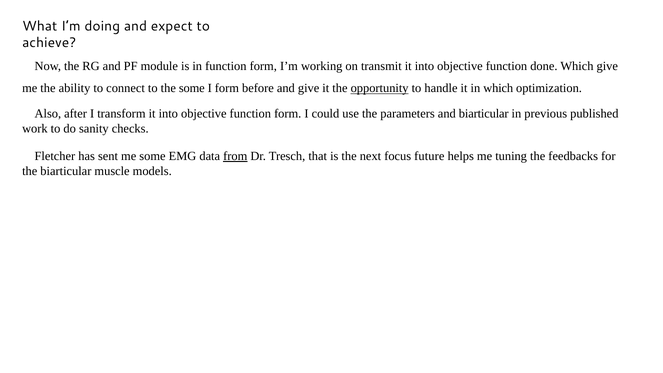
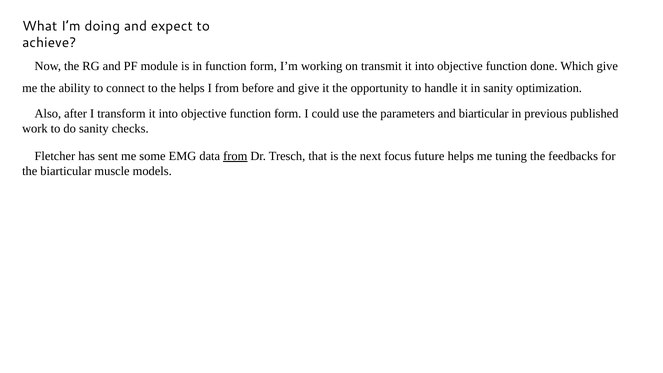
the some: some -> helps (192, 88)
I form: form -> from (227, 88)
opportunity underline: present -> none (380, 88)
in which: which -> sanity (498, 88)
